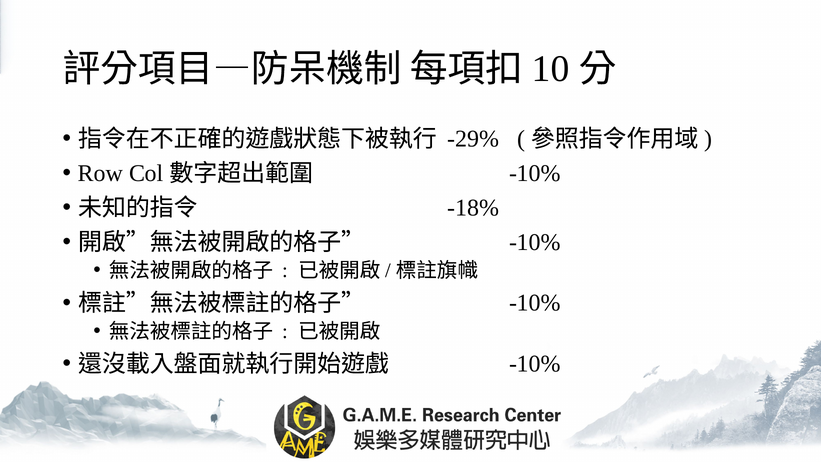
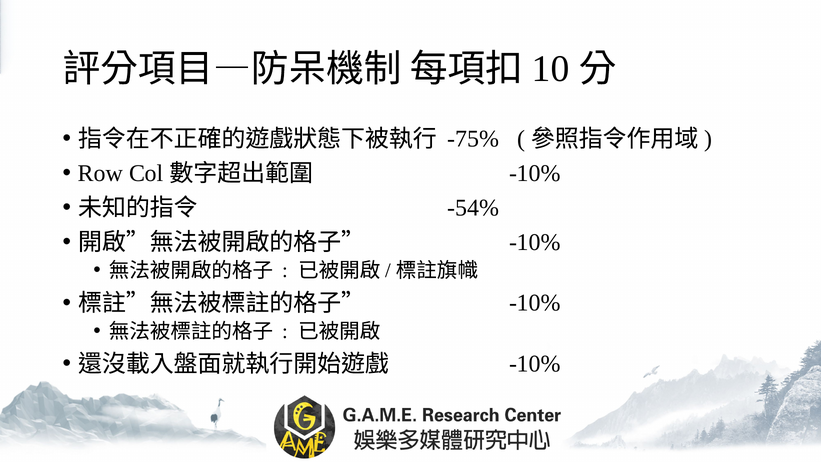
-29%: -29% -> -75% (473, 139)
-18%: -18% -> -54% (473, 208)
